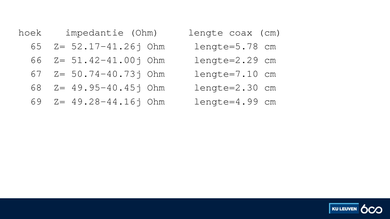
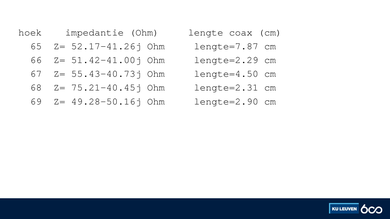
lengte=5.78: lengte=5.78 -> lengte=7.87 (226, 46)
50.74-40.73j: 50.74-40.73j -> 55.43-40.73j (106, 74)
lengte=7.10: lengte=7.10 -> lengte=4.50 (226, 74)
49.95-40.45j: 49.95-40.45j -> 75.21-40.45j (106, 88)
lengte=2.30: lengte=2.30 -> lengte=2.31 (226, 88)
49.28-44.16j: 49.28-44.16j -> 49.28-50.16j (106, 101)
lengte=4.99: lengte=4.99 -> lengte=2.90 (226, 101)
